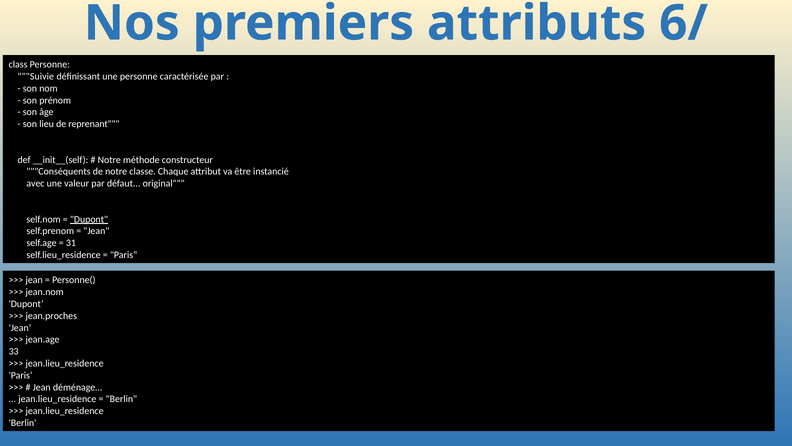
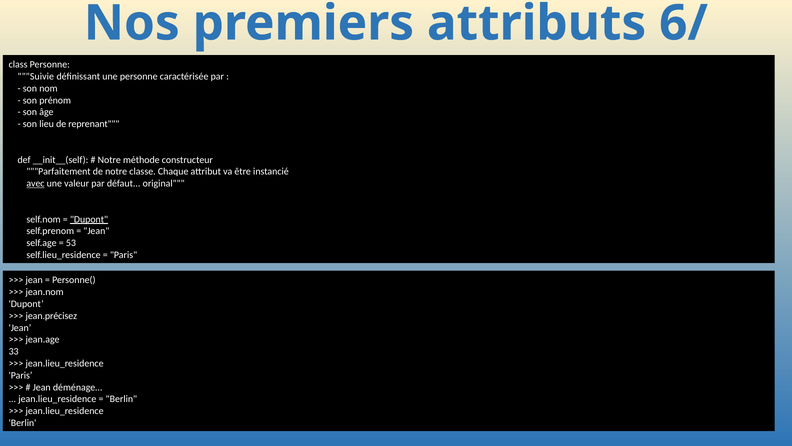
Conséquents: Conséquents -> Parfaitement (59, 171)
avec underline: none -> present (35, 183)
31: 31 -> 53 (71, 243)
jean.proches: jean.proches -> jean.précisez (51, 316)
